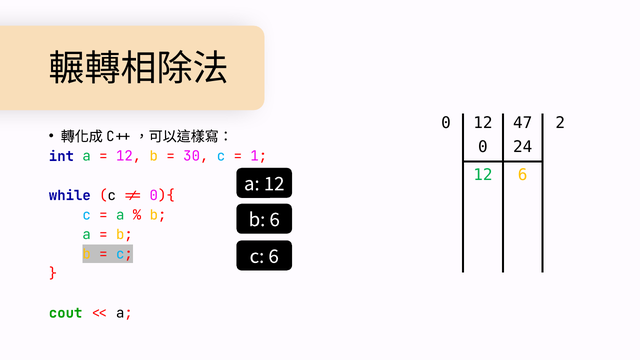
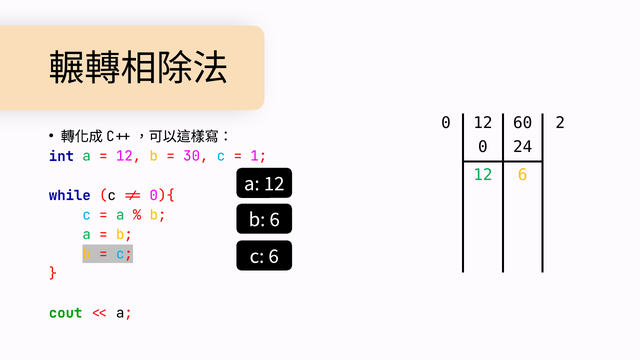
47: 47 -> 60 (523, 123)
